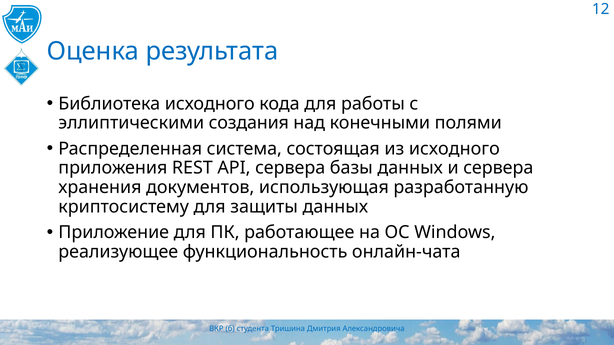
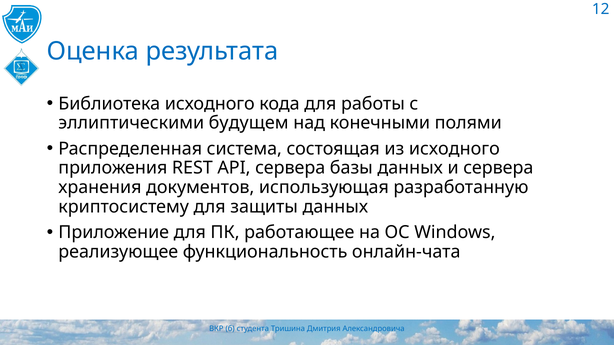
создания: создания -> будущем (249, 123)
